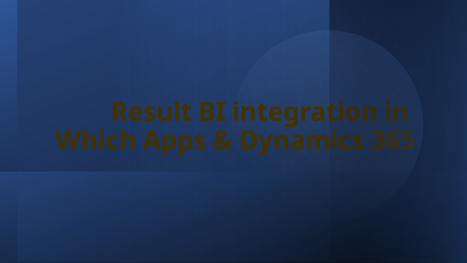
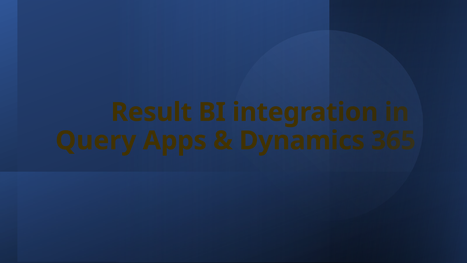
Which: Which -> Query (96, 140)
